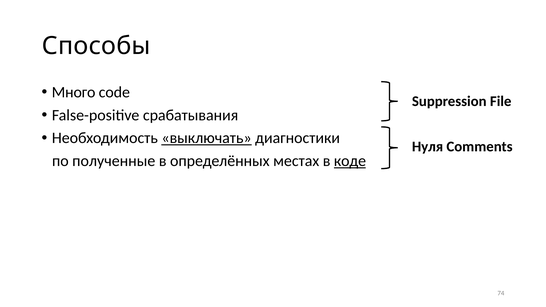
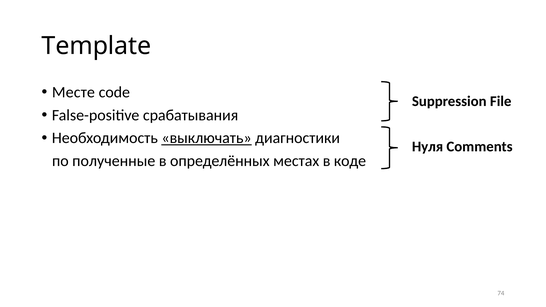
Способы: Способы -> Template (96, 46)
Много: Много -> Месте (73, 92)
коде underline: present -> none (350, 161)
